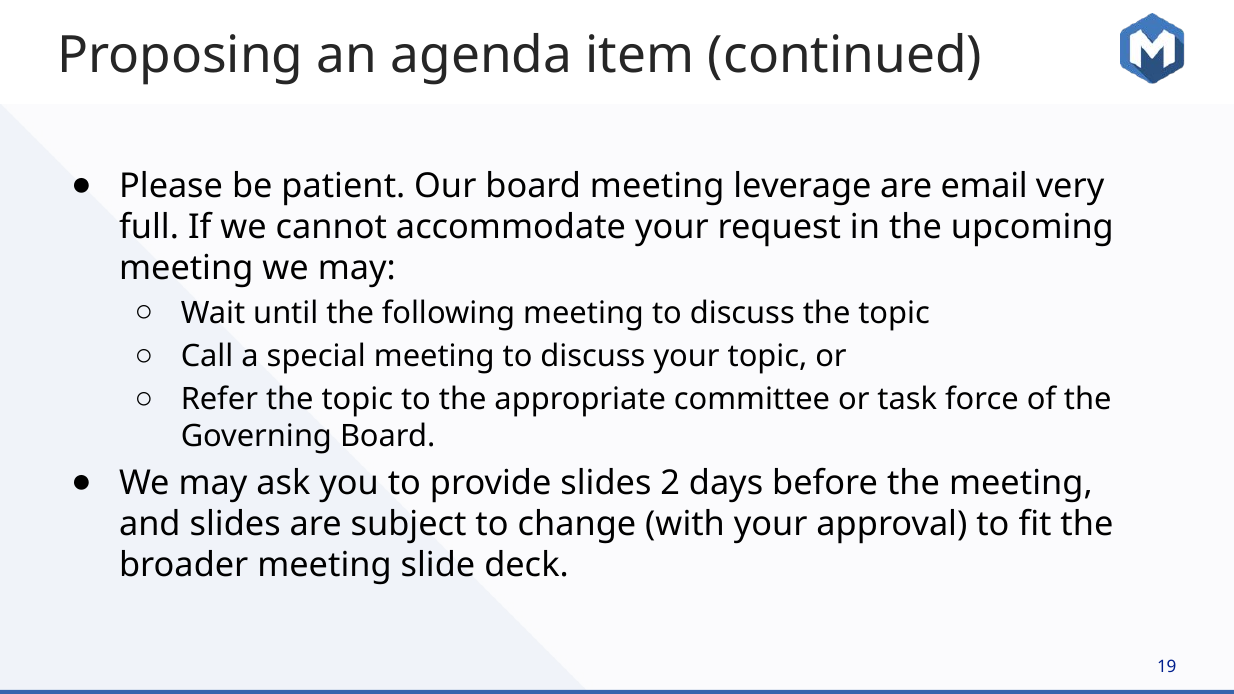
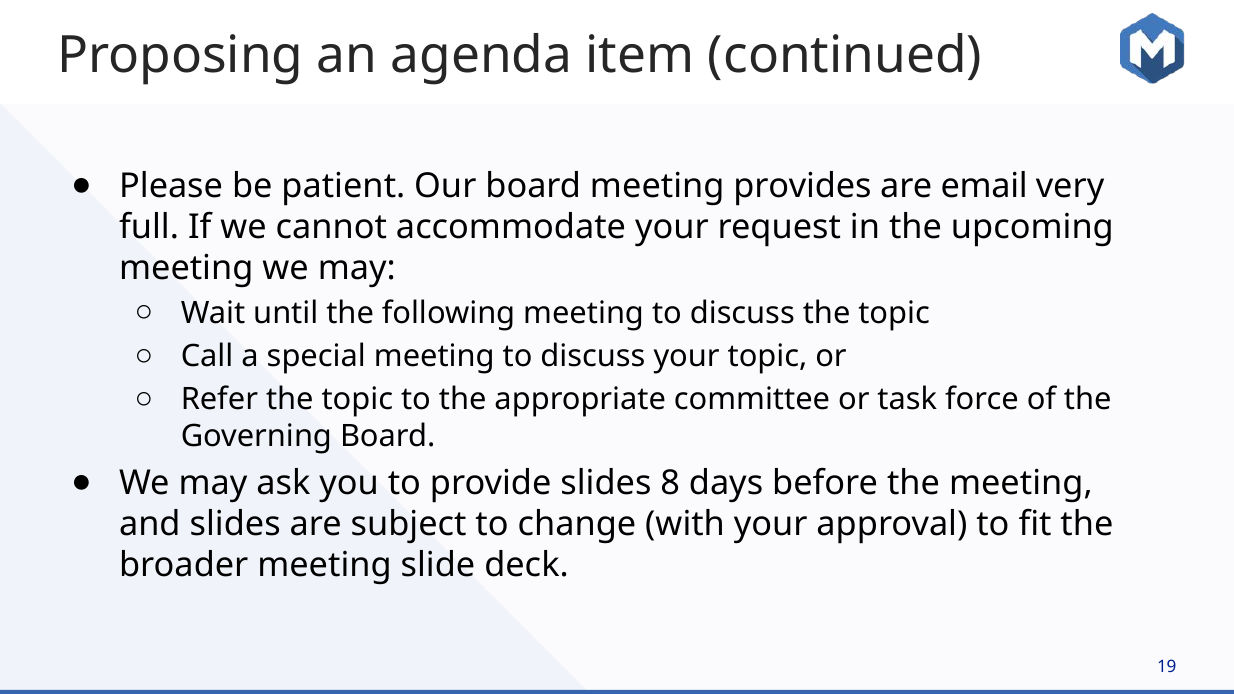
leverage: leverage -> provides (802, 186)
2: 2 -> 8 (670, 483)
